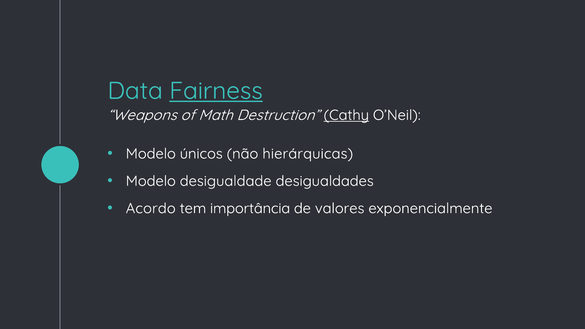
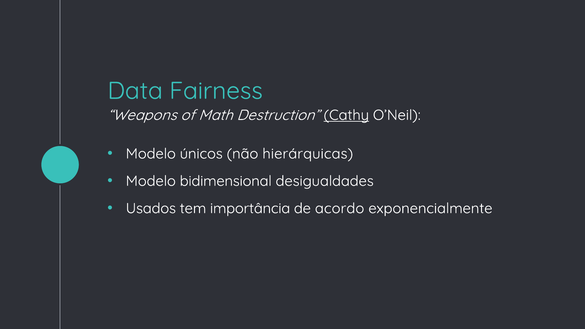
Fairness underline: present -> none (216, 91)
desigualdade: desigualdade -> bidimensional (226, 181)
Acordo: Acordo -> Usados (151, 208)
valores: valores -> acordo (340, 208)
